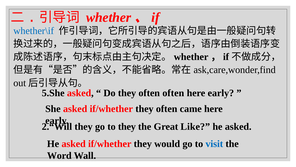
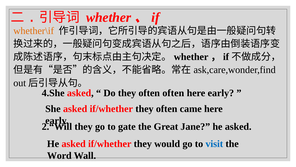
whether\if colour: blue -> orange (34, 31)
5.She: 5.She -> 4.She (53, 93)
to they: they -> gate (127, 126)
Like: Like -> Jane (195, 126)
